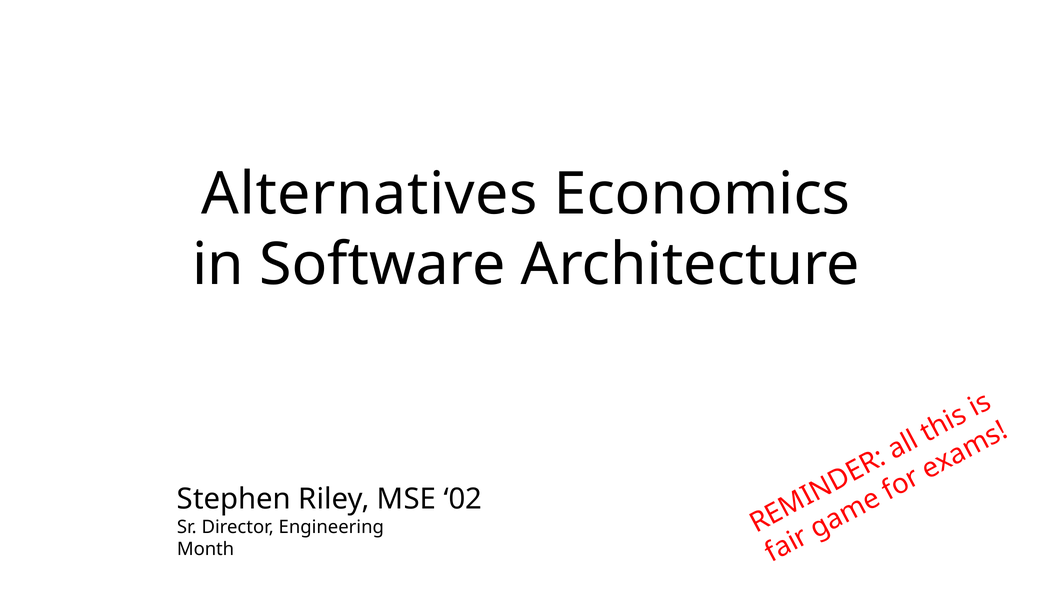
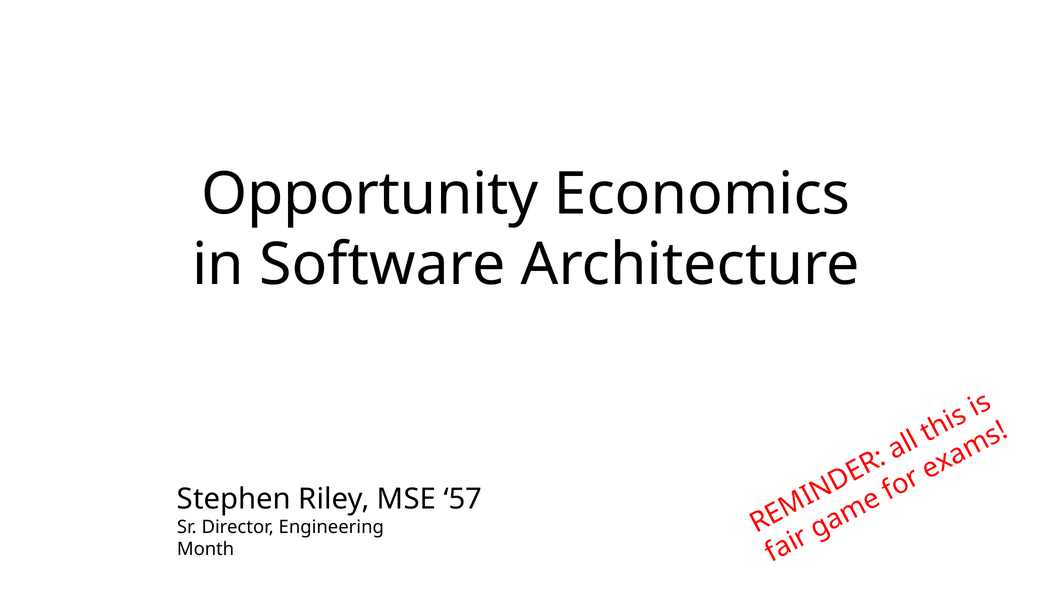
Alternatives: Alternatives -> Opportunity (370, 194)
02: 02 -> 57 (463, 500)
